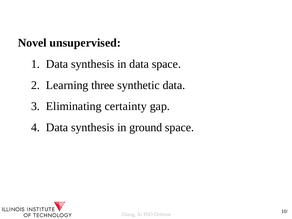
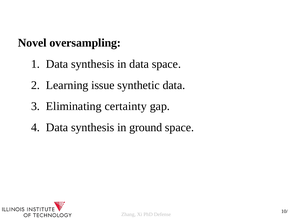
unsupervised: unsupervised -> oversampling (85, 43)
three: three -> issue (103, 85)
